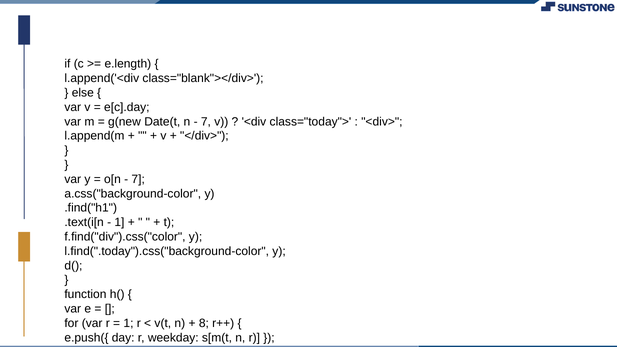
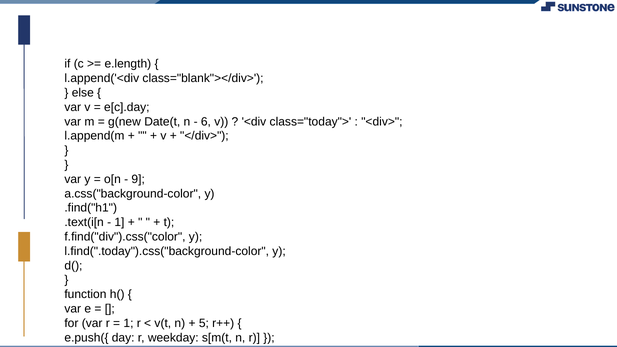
7: 7 -> 6 (206, 122)
7: 7 -> 9 (138, 179)
8: 8 -> 5 (204, 323)
